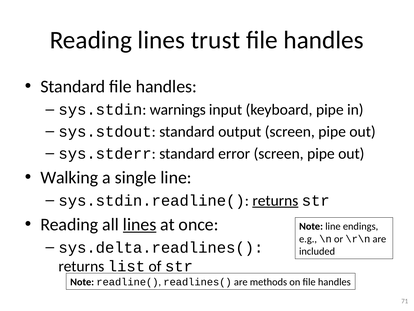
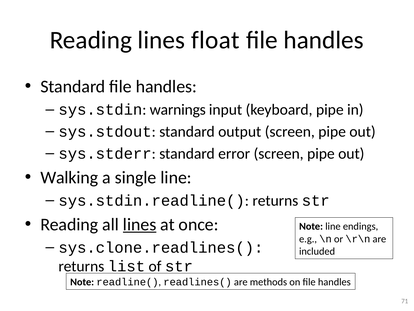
trust: trust -> float (215, 40)
returns underline: present -> none (275, 200)
sys.delta.readlines(: sys.delta.readlines( -> sys.clone.readlines( (161, 247)
